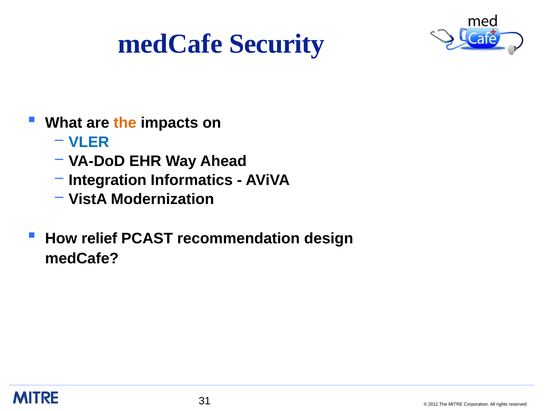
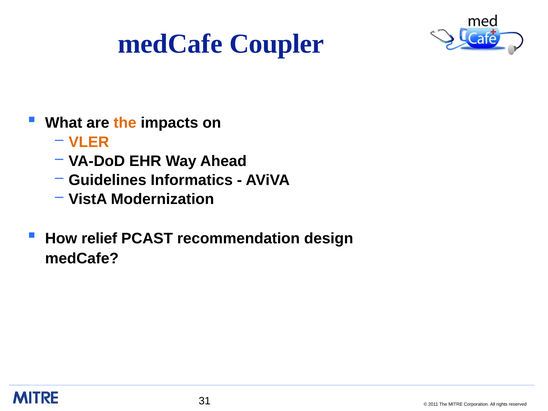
Security: Security -> Coupler (277, 44)
VLER colour: blue -> orange (89, 142)
Integration: Integration -> Guidelines (108, 180)
